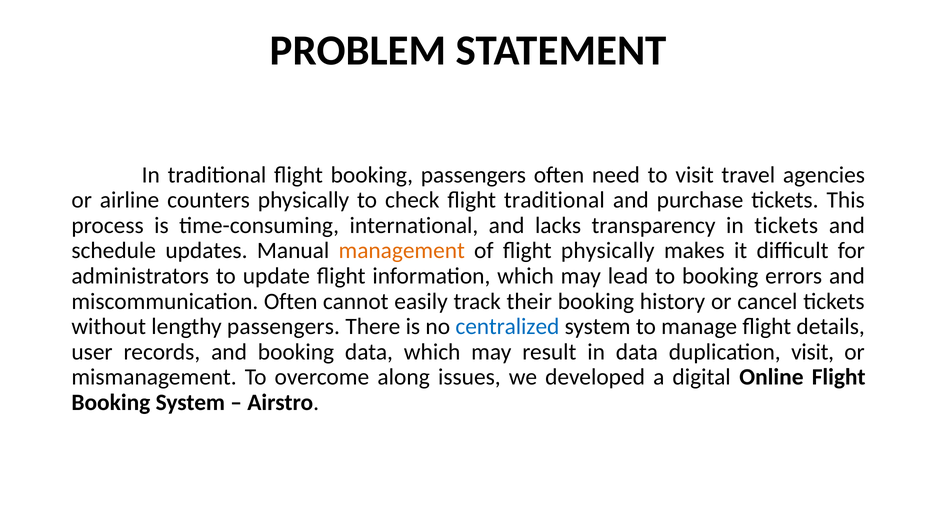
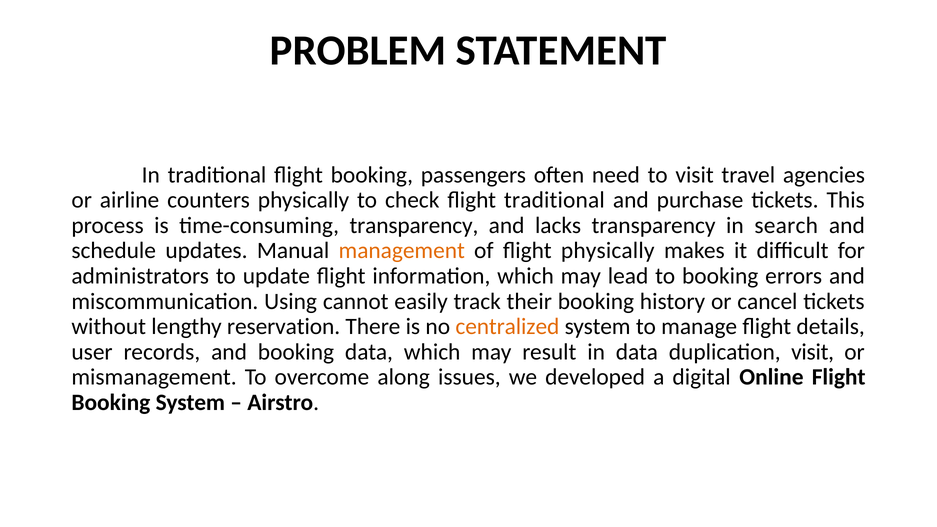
time-consuming international: international -> transparency (414, 226)
in tickets: tickets -> search (786, 226)
miscommunication Often: Often -> Using (291, 301)
lengthy passengers: passengers -> reservation (284, 327)
centralized colour: blue -> orange (507, 327)
